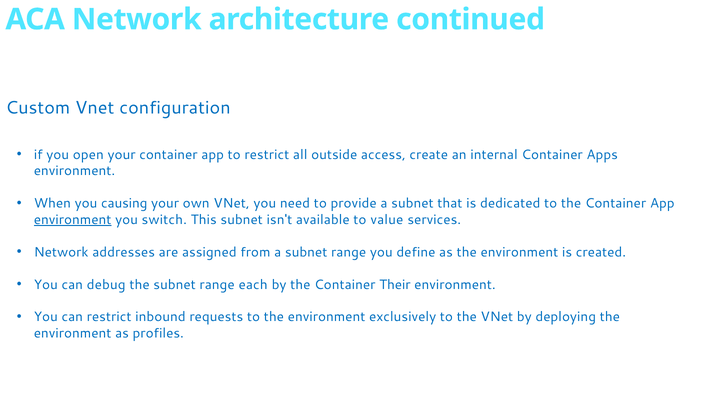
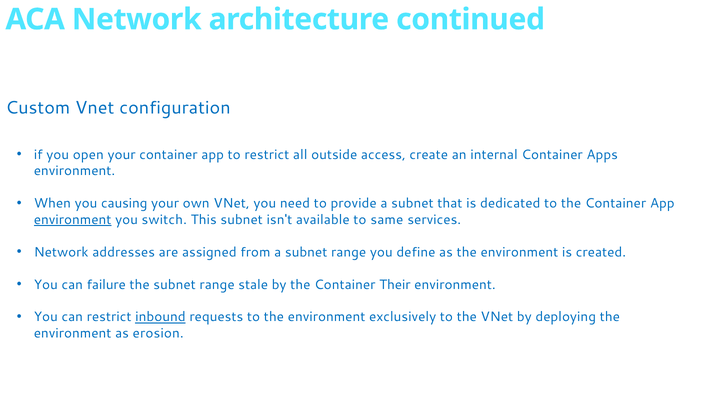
value: value -> same (387, 220)
debug: debug -> failure (106, 285)
each: each -> stale (253, 285)
inbound underline: none -> present (160, 317)
profiles: profiles -> erosion (158, 333)
